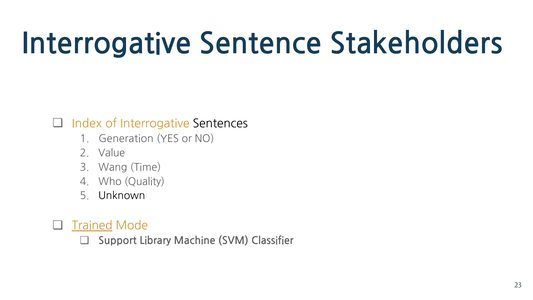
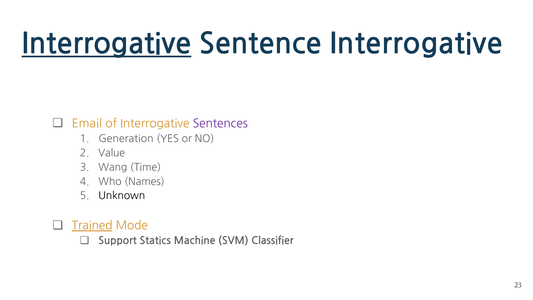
Interrogative underline: none -> present (107, 44)
Sentence Stakeholders: Stakeholders -> Interrogative (416, 44)
Index: Index -> Email (87, 124)
Sentences colour: black -> purple (220, 124)
Quality: Quality -> Names (144, 181)
Library: Library -> Statics (155, 241)
